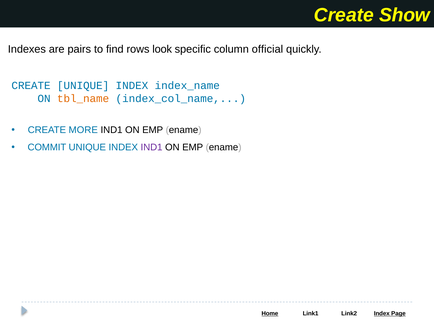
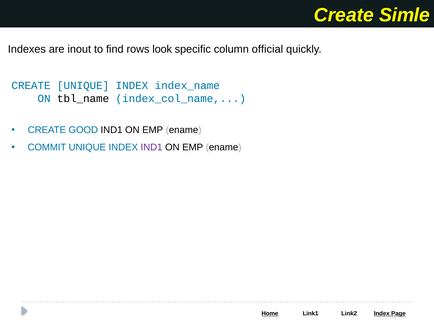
Show: Show -> Simle (405, 15)
pairs: pairs -> inout (79, 49)
tbl_name colour: orange -> black (83, 98)
MORE: MORE -> GOOD (83, 130)
